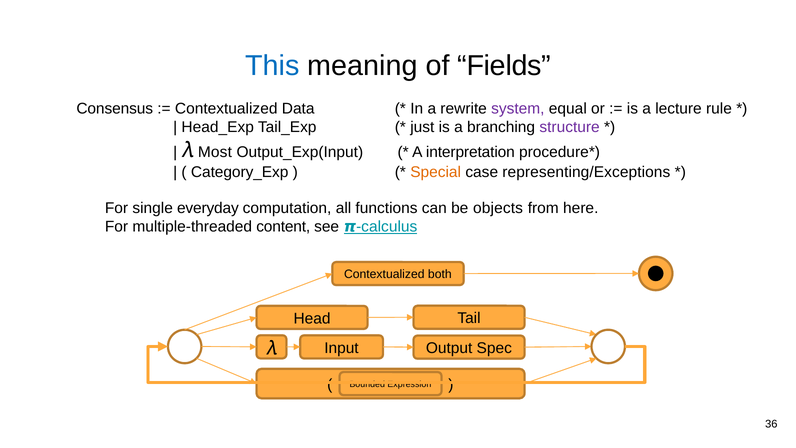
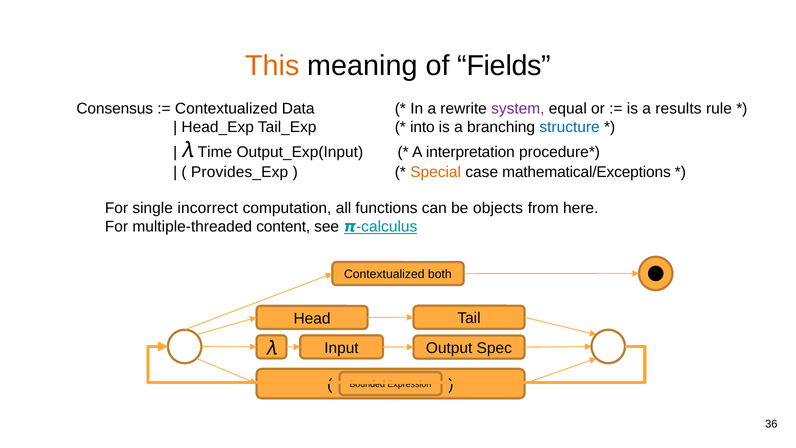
This colour: blue -> orange (272, 66)
lecture: lecture -> results (678, 108)
just: just -> into (422, 127)
structure colour: purple -> blue (570, 127)
Most: Most -> Time (215, 152)
Category_Exp: Category_Exp -> Provides_Exp (240, 172)
representing/Exceptions: representing/Exceptions -> mathematical/Exceptions (586, 172)
everyday: everyday -> incorrect (208, 208)
